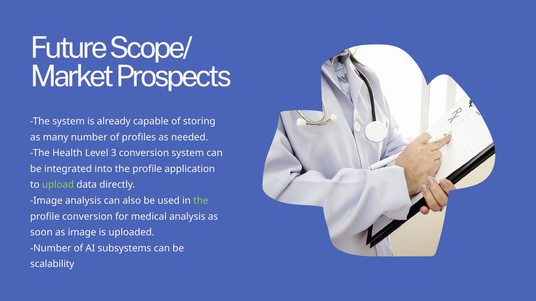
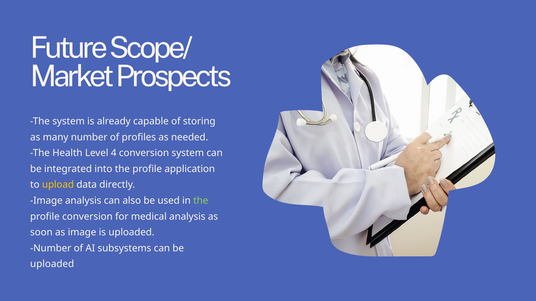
3: 3 -> 4 (114, 153)
upload colour: light green -> yellow (58, 185)
scalability: scalability -> uploaded (52, 264)
